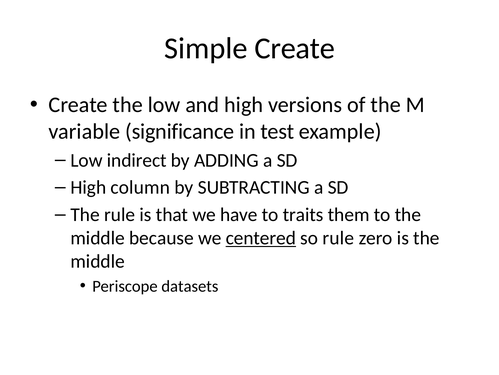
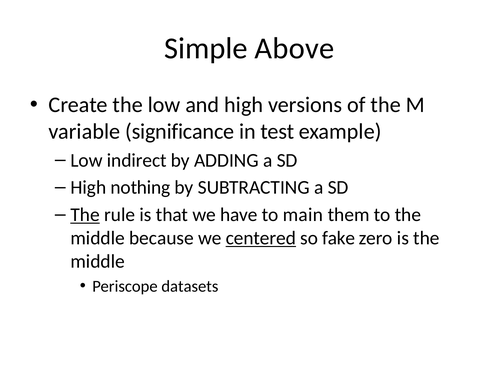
Simple Create: Create -> Above (294, 48)
column: column -> nothing (140, 187)
The underline: none -> present (85, 214)
traits: traits -> main (303, 214)
so rule: rule -> fake (339, 238)
